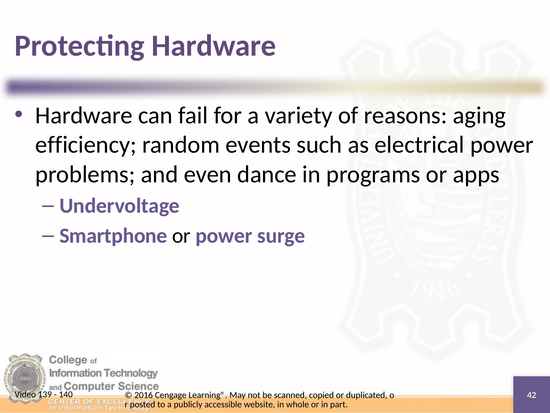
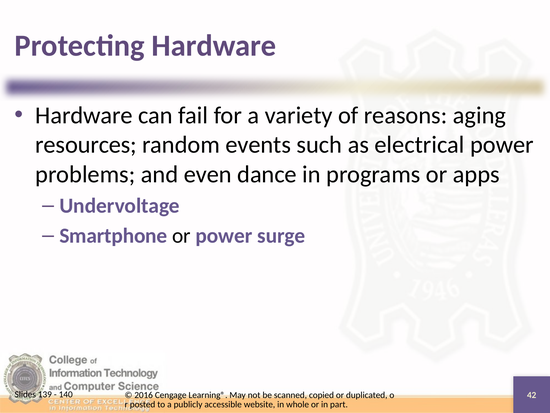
efficiency: efficiency -> resources (86, 145)
Video: Video -> Slides (25, 394)
